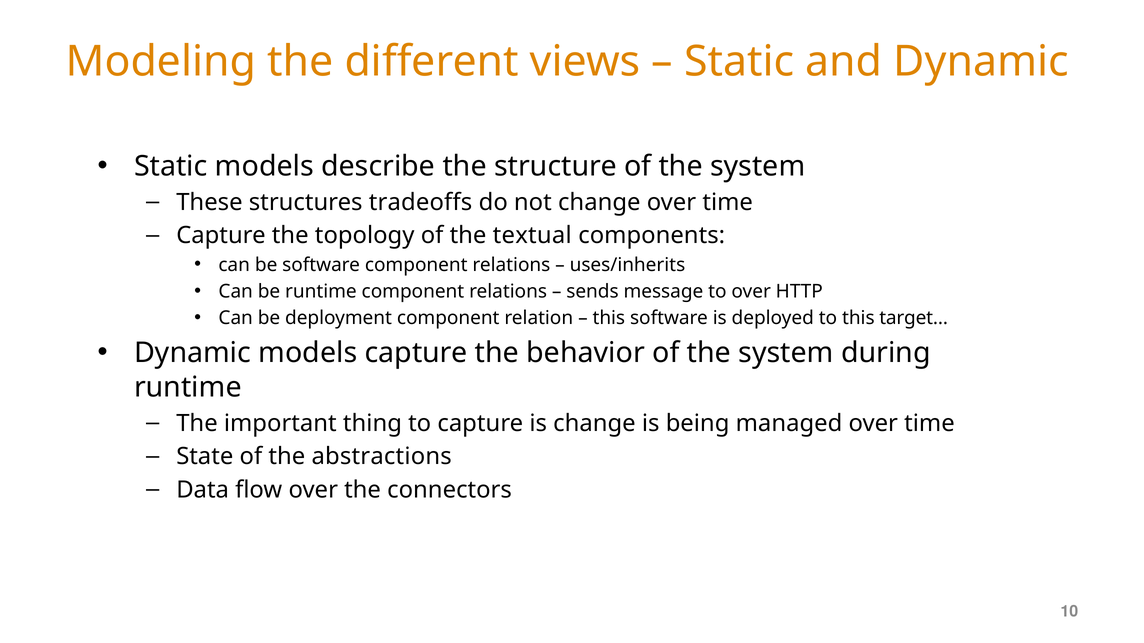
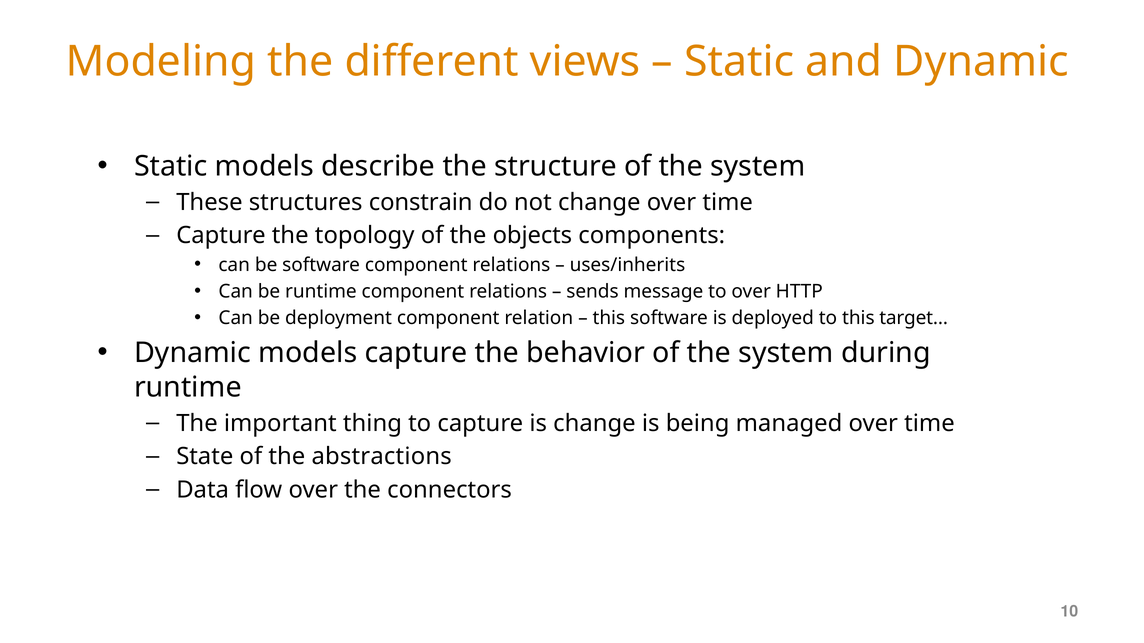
tradeoffs: tradeoffs -> constrain (421, 202)
textual: textual -> objects (532, 236)
